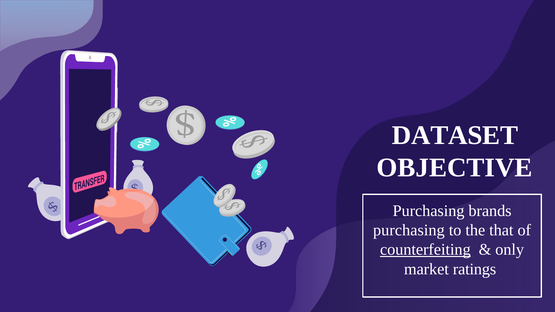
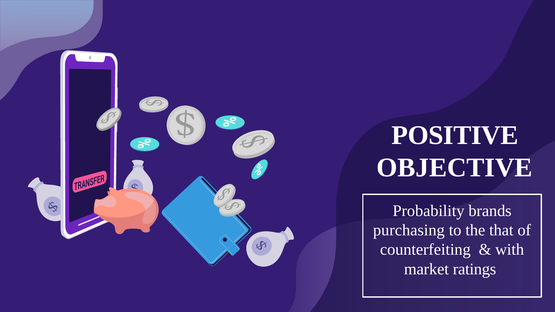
DATASET: DATASET -> POSITIVE (455, 135)
Purchasing: Purchasing -> Probability (429, 211)
counterfeiting underline: present -> none (425, 250)
only: only -> with (510, 250)
